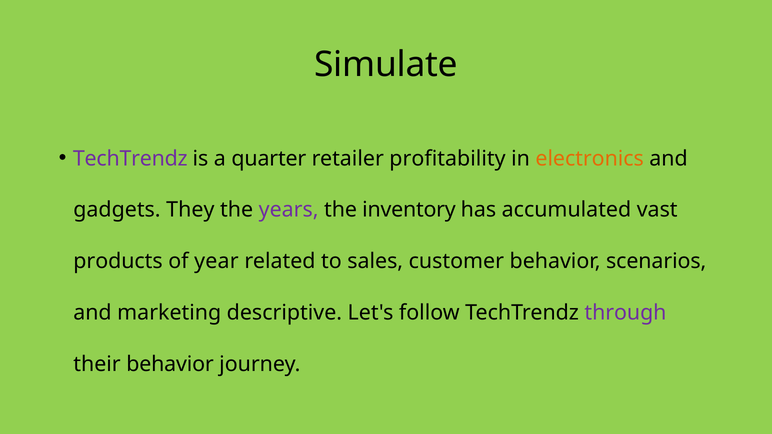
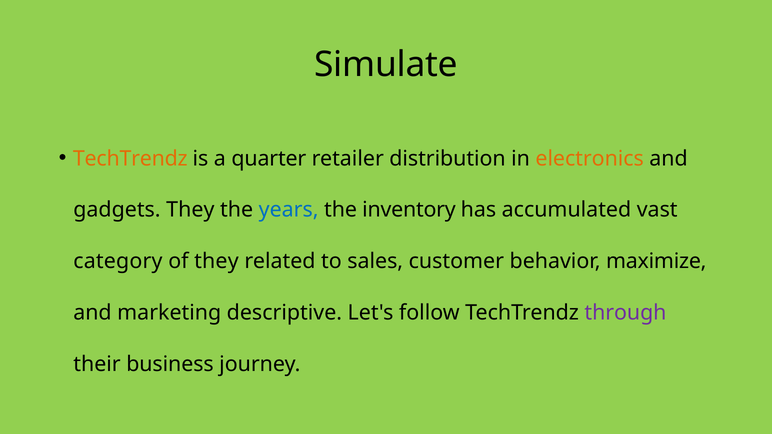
TechTrendz colour: purple -> orange (130, 159)
profitability: profitability -> distribution (448, 159)
years colour: purple -> blue (289, 210)
products: products -> category (118, 261)
of year: year -> they (216, 261)
scenarios: scenarios -> maximize (656, 261)
their behavior: behavior -> business (170, 364)
